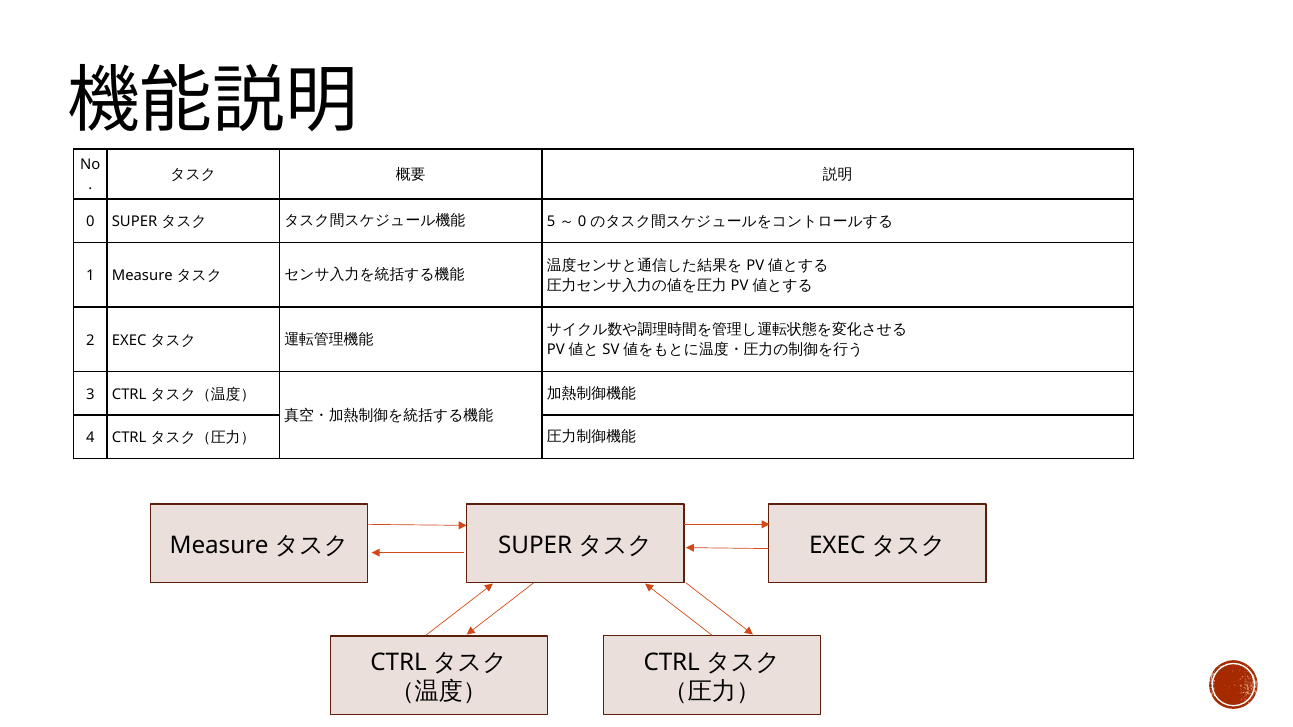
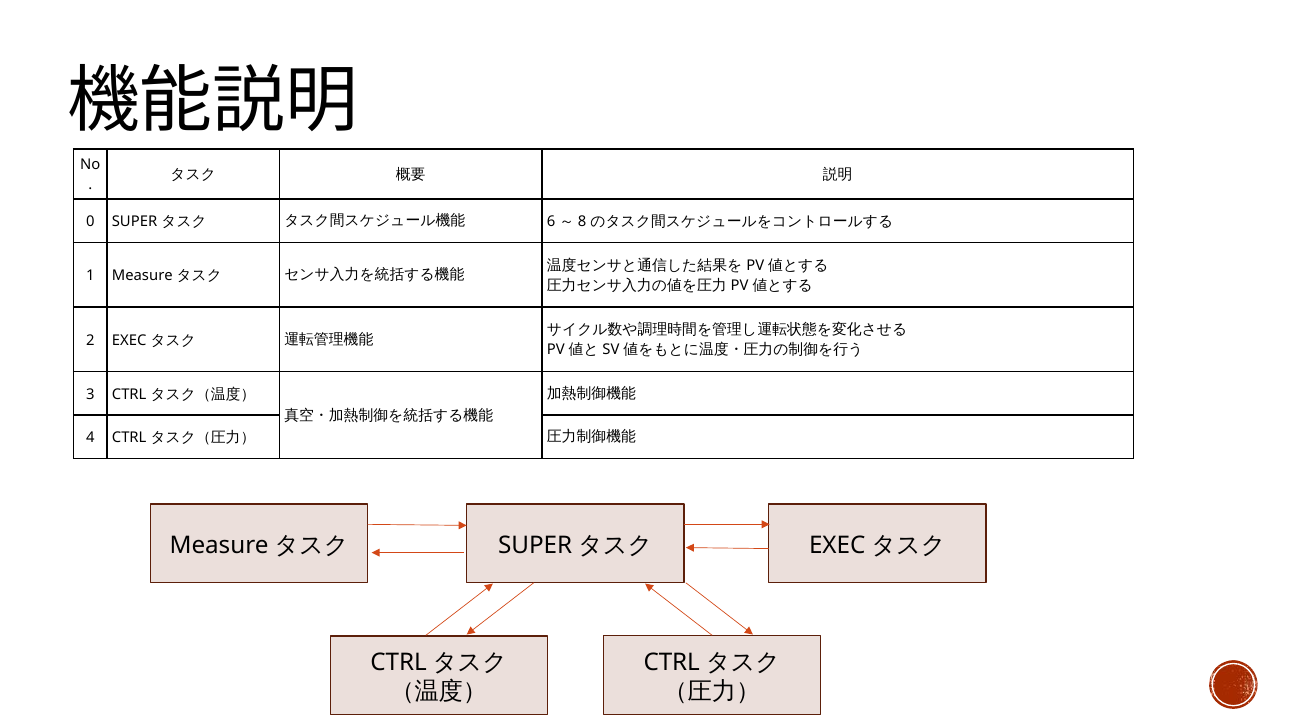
5: 5 -> 6 (551, 222)
0: 0 -> 8 (582, 222)
